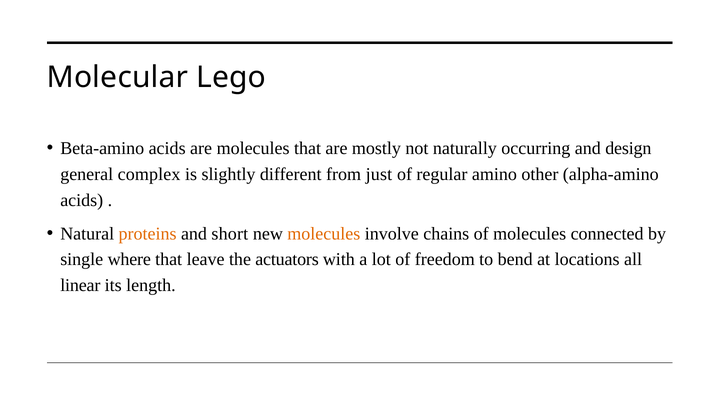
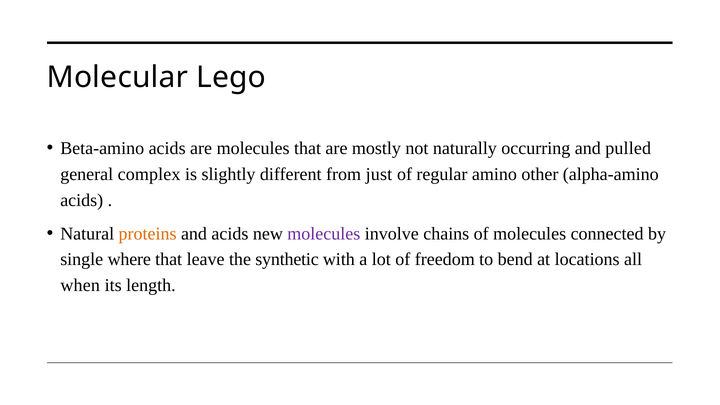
design: design -> pulled (628, 148)
and short: short -> acids (230, 234)
molecules colour: orange -> purple (324, 234)
actuators: actuators -> synthetic (287, 260)
linear: linear -> when (80, 285)
